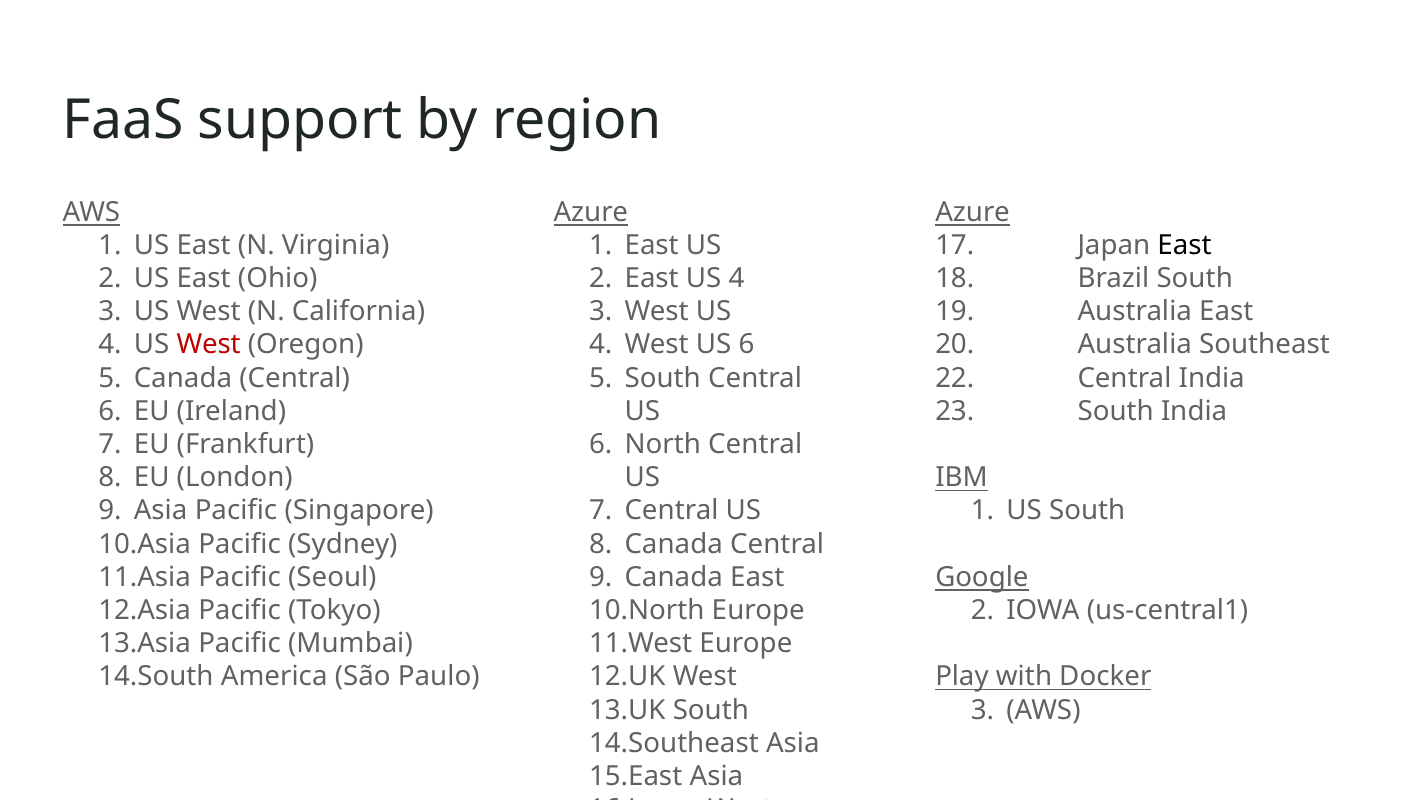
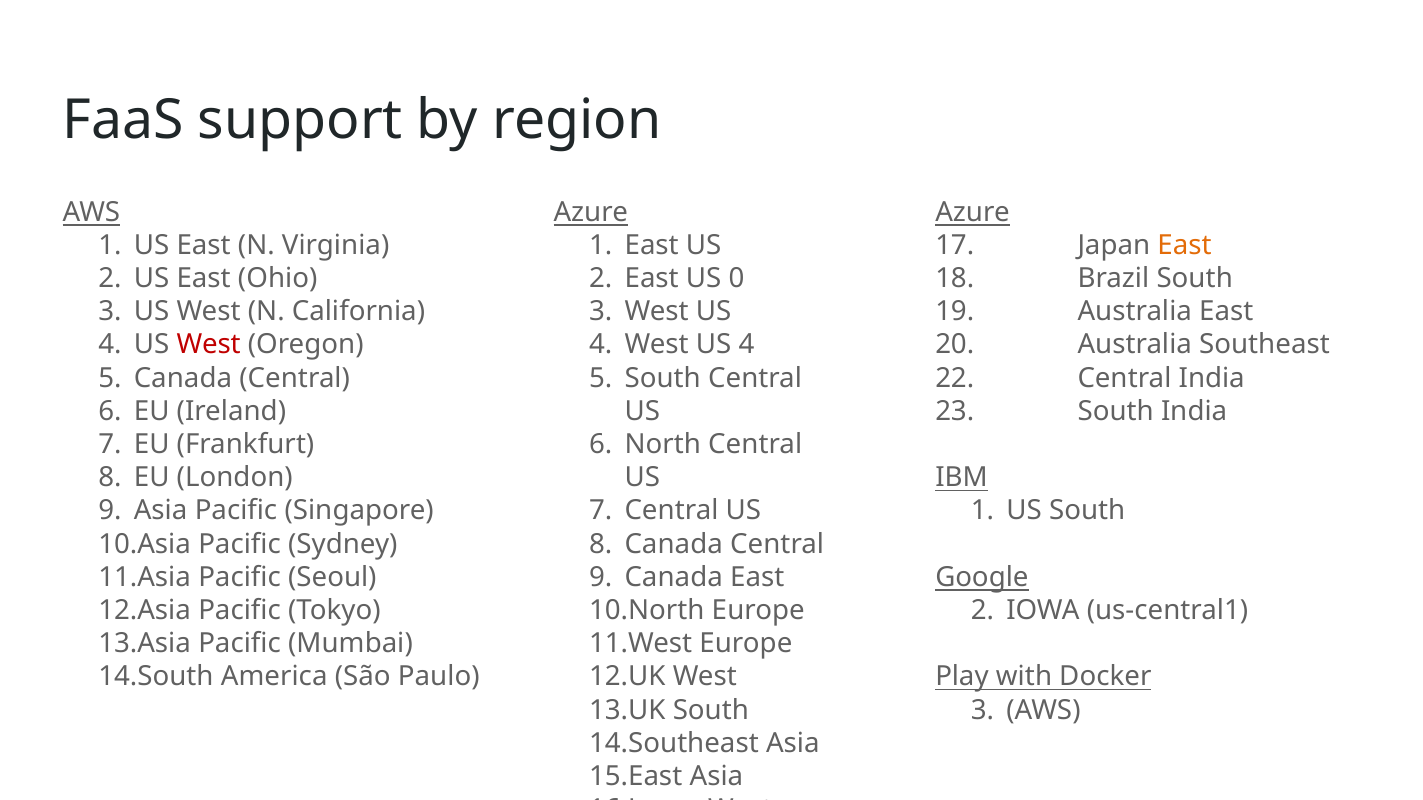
East colour: black -> orange (1185, 245)
East US 4: 4 -> 0 (737, 279)
6: 6 -> 4 (747, 345)
